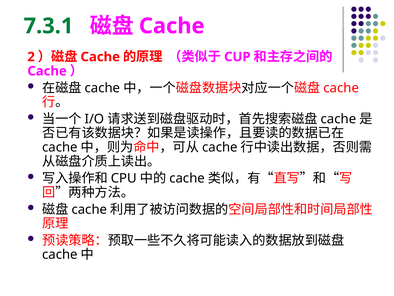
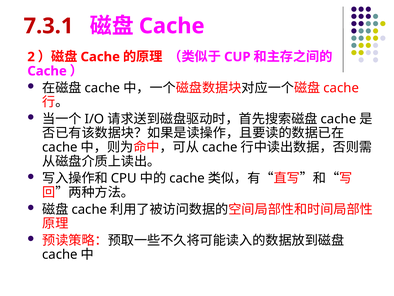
7.3.1 colour: green -> red (48, 26)
